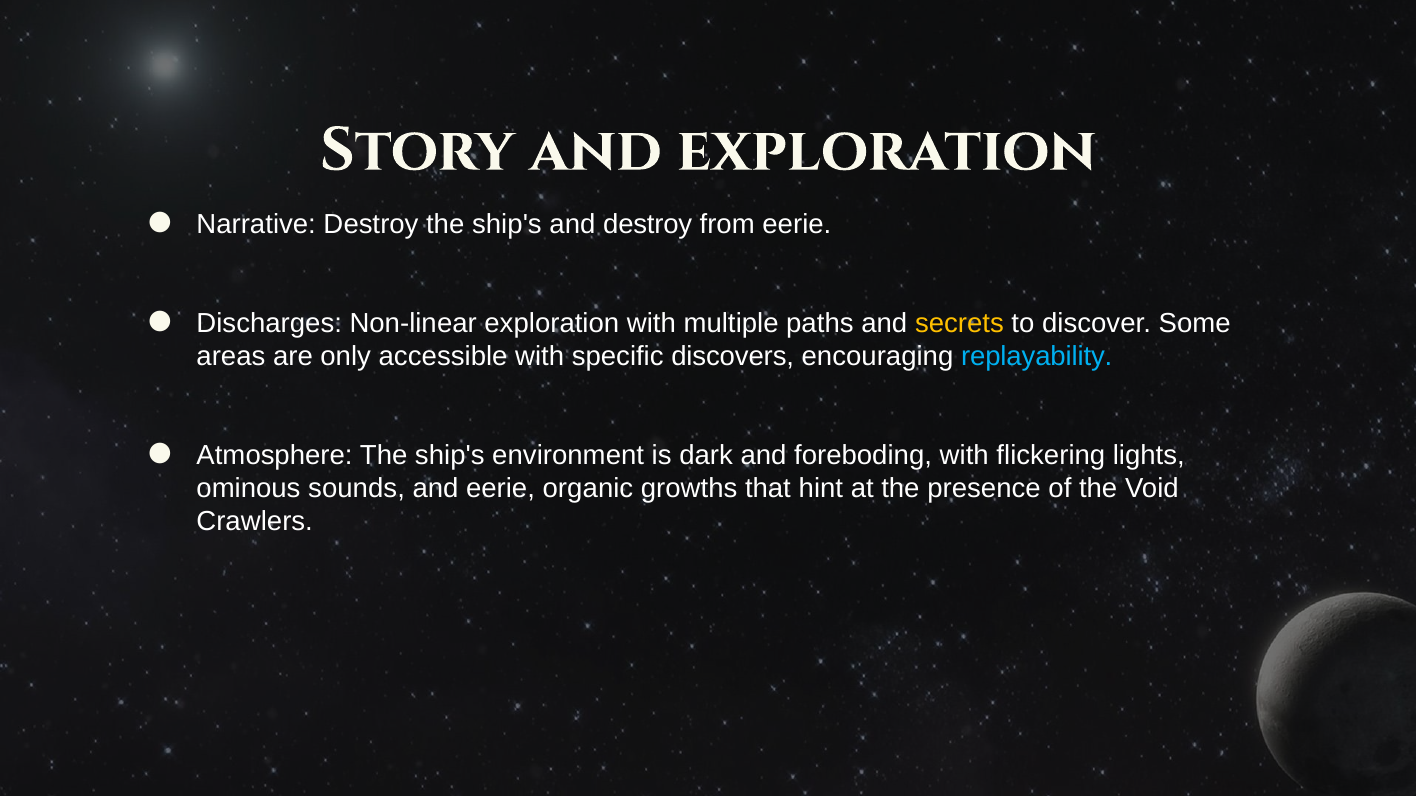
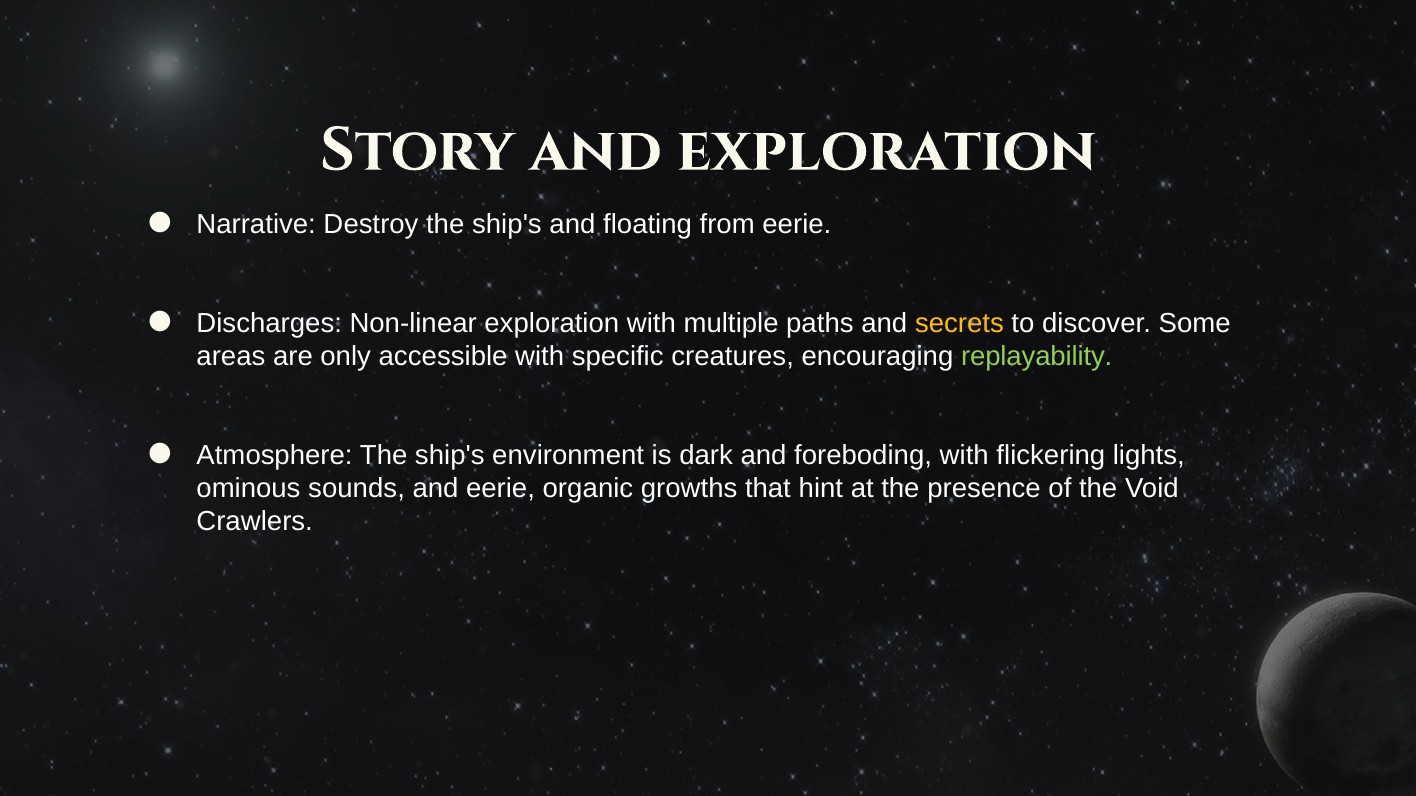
and destroy: destroy -> floating (648, 224)
discovers: discovers -> creatures (733, 356)
replayability colour: light blue -> light green (1037, 356)
